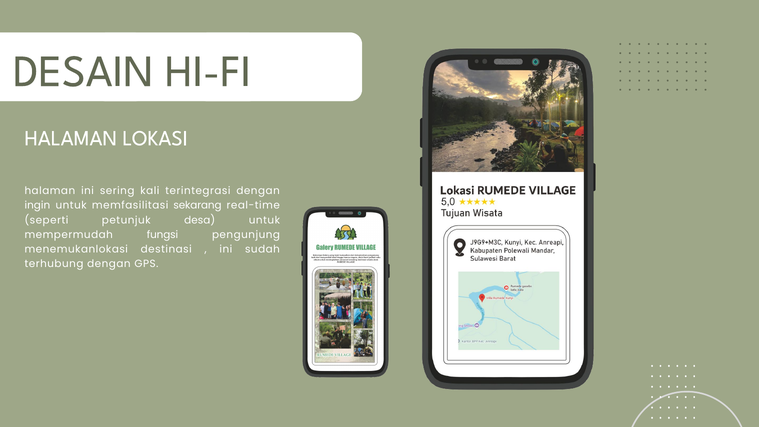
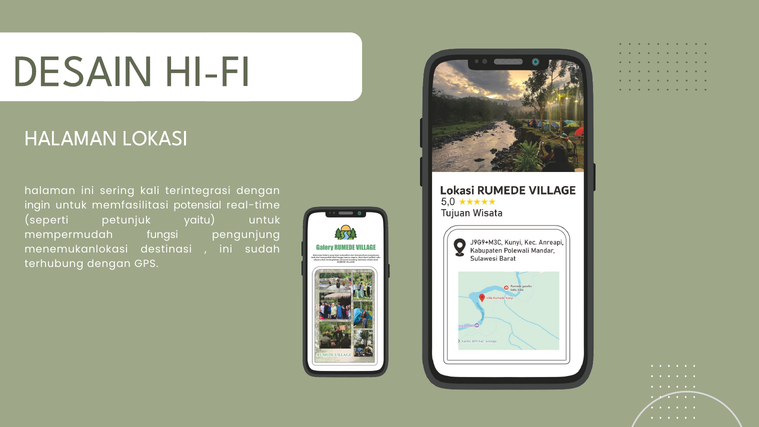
sekarang: sekarang -> potensial (197, 205)
desa: desa -> yaitu (200, 220)
